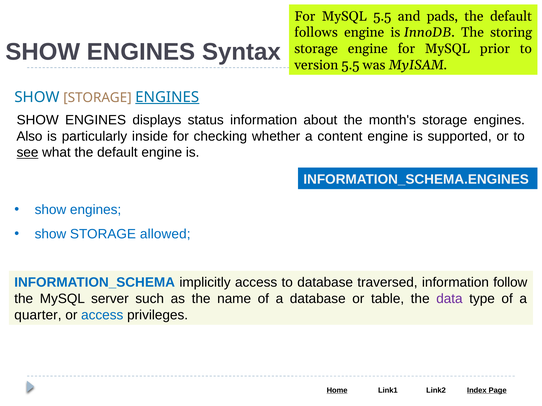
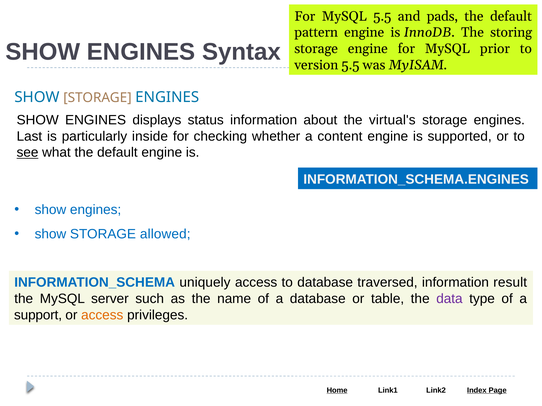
follows: follows -> pattern (316, 33)
ENGINES underline: present -> none (167, 97)
month's: month's -> virtual's (392, 120)
Also: Also -> Last (29, 136)
implicitly: implicitly -> uniquely (205, 283)
follow: follow -> result (510, 283)
quarter: quarter -> support (38, 315)
access colour: blue -> orange (102, 315)
